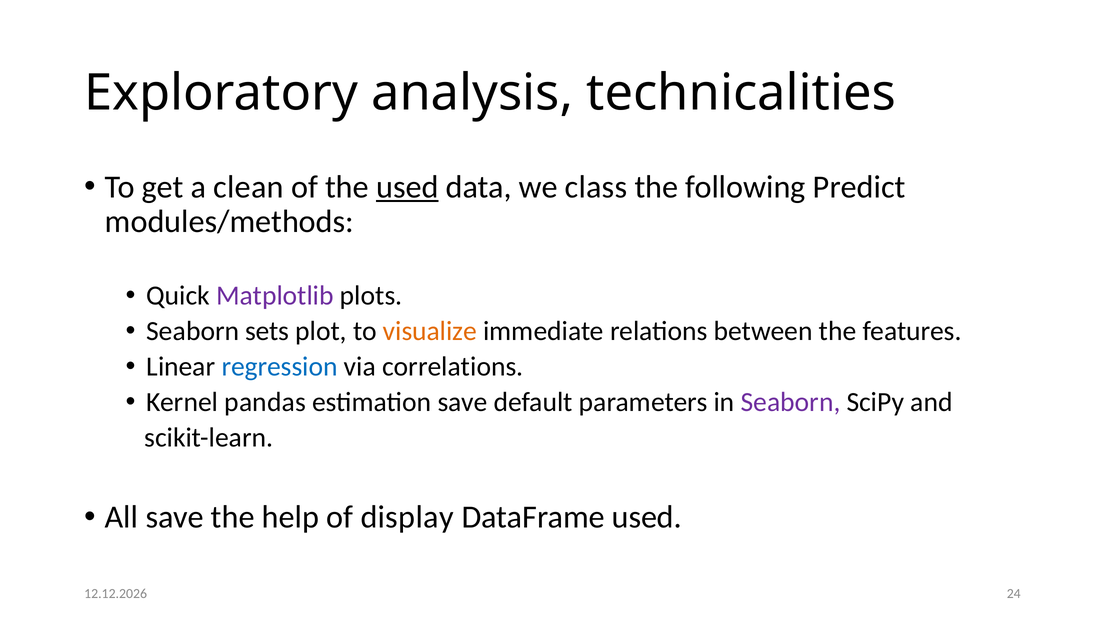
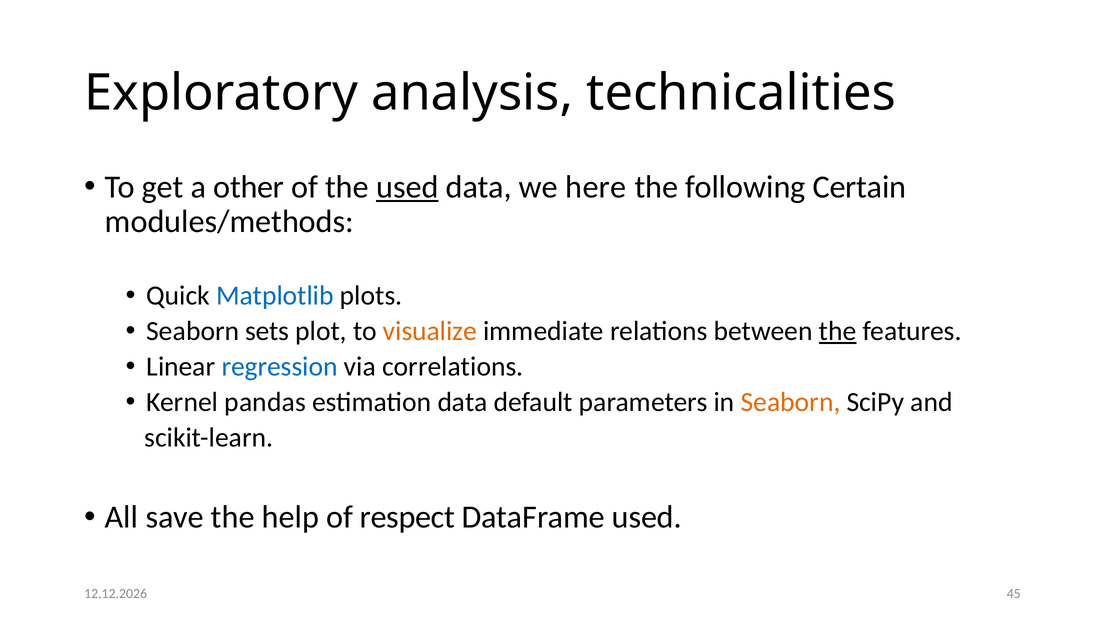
clean: clean -> other (249, 187)
class: class -> here (596, 187)
Predict: Predict -> Certain (859, 187)
Matplotlib colour: purple -> blue (275, 295)
the underline: none -> present (838, 331)
estimation save: save -> data (462, 402)
Seaborn colour: purple -> orange (791, 402)
display: display -> respect (407, 517)
24: 24 -> 45 (1014, 593)
